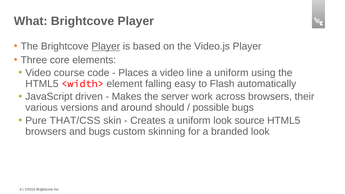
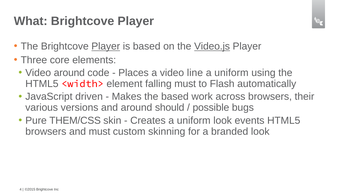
Video.js underline: none -> present (212, 46)
Video course: course -> around (69, 73)
falling easy: easy -> must (185, 84)
the server: server -> based (175, 97)
THAT/CSS: THAT/CSS -> THEM/CSS (75, 121)
source: source -> events (250, 121)
and bugs: bugs -> must (100, 131)
